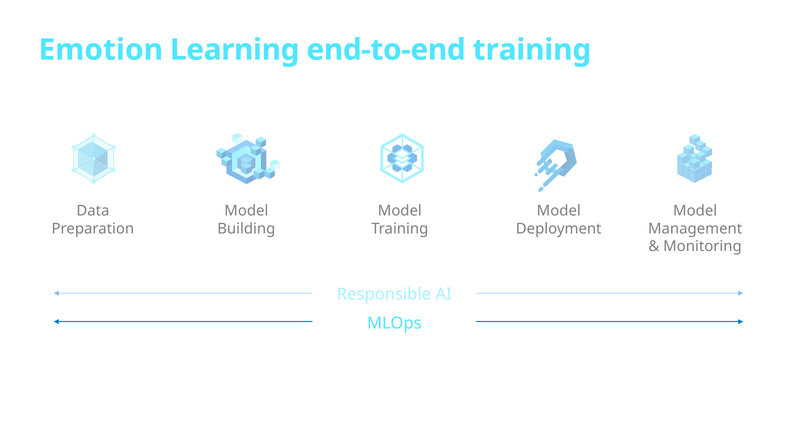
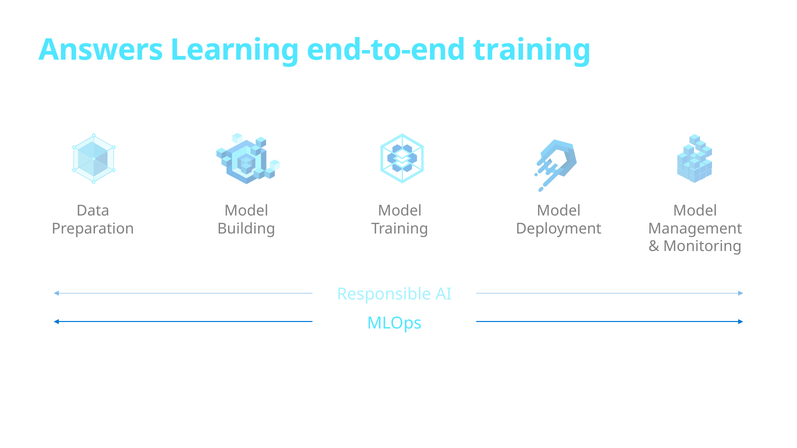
Emotion: Emotion -> Answers (101, 50)
